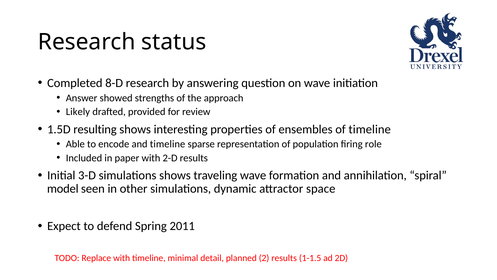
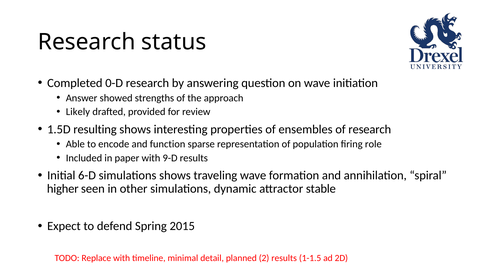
8-D: 8-D -> 0-D (114, 83)
of timeline: timeline -> research (370, 129)
and timeline: timeline -> function (168, 144)
2-D: 2-D -> 9-D (170, 158)
3-D: 3-D -> 6-D (87, 175)
model: model -> higher (63, 189)
space: space -> stable (321, 189)
2011: 2011 -> 2015 (182, 226)
